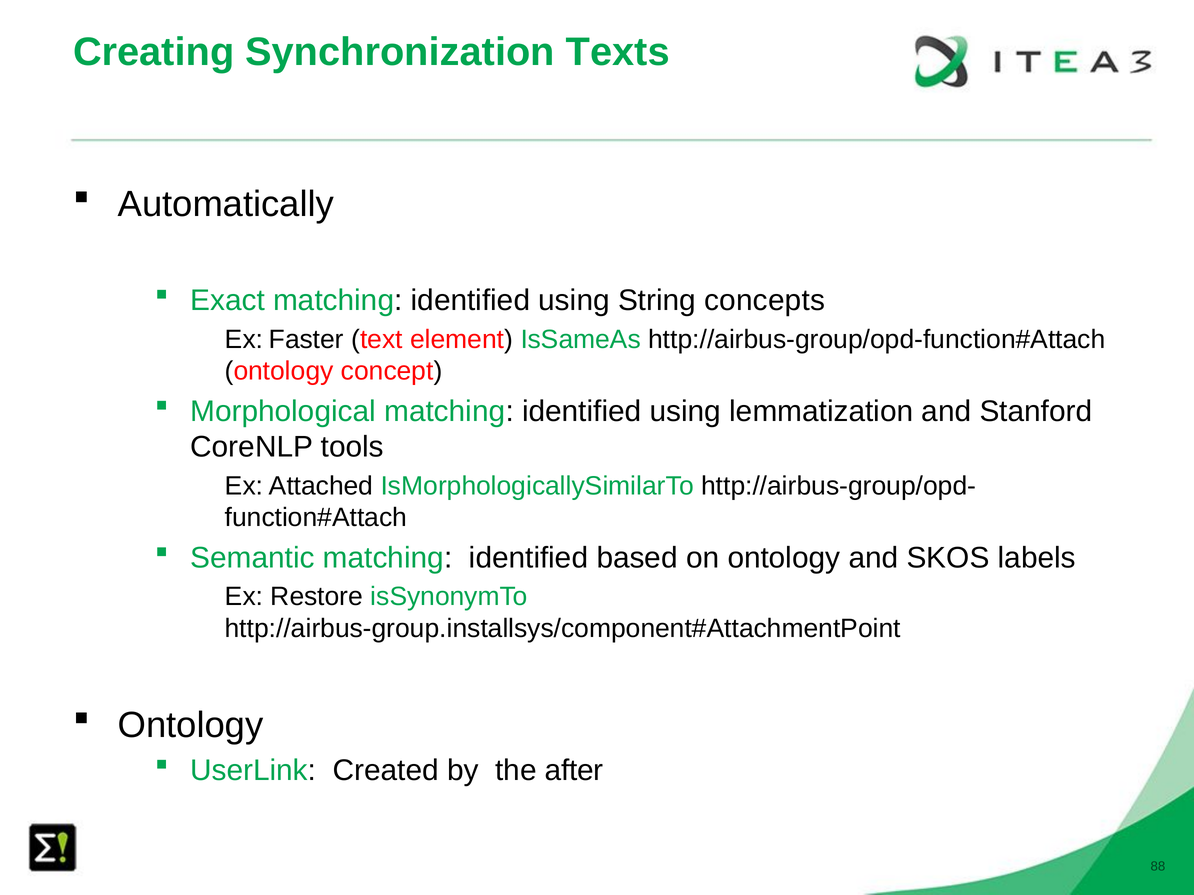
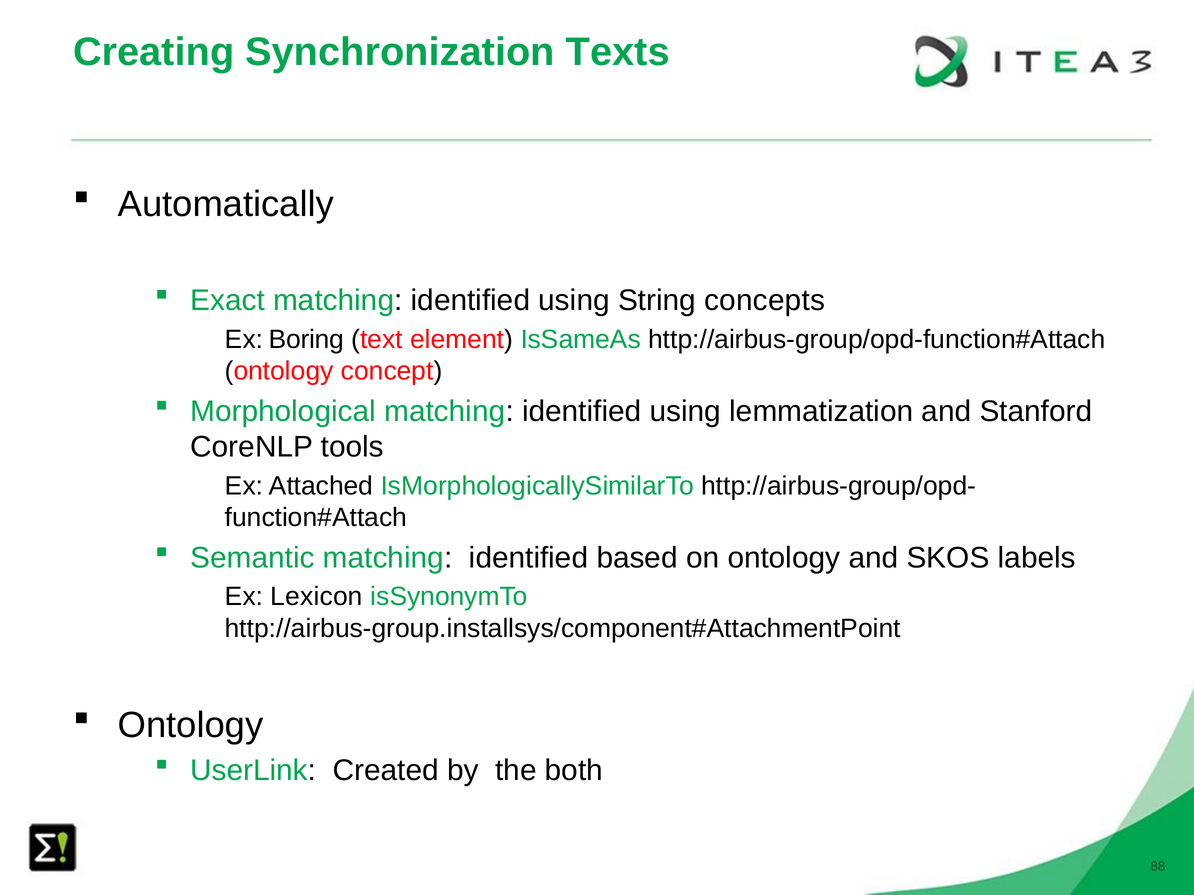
Faster: Faster -> Boring (306, 340)
Restore: Restore -> Lexicon (317, 597)
after: after -> both (574, 771)
